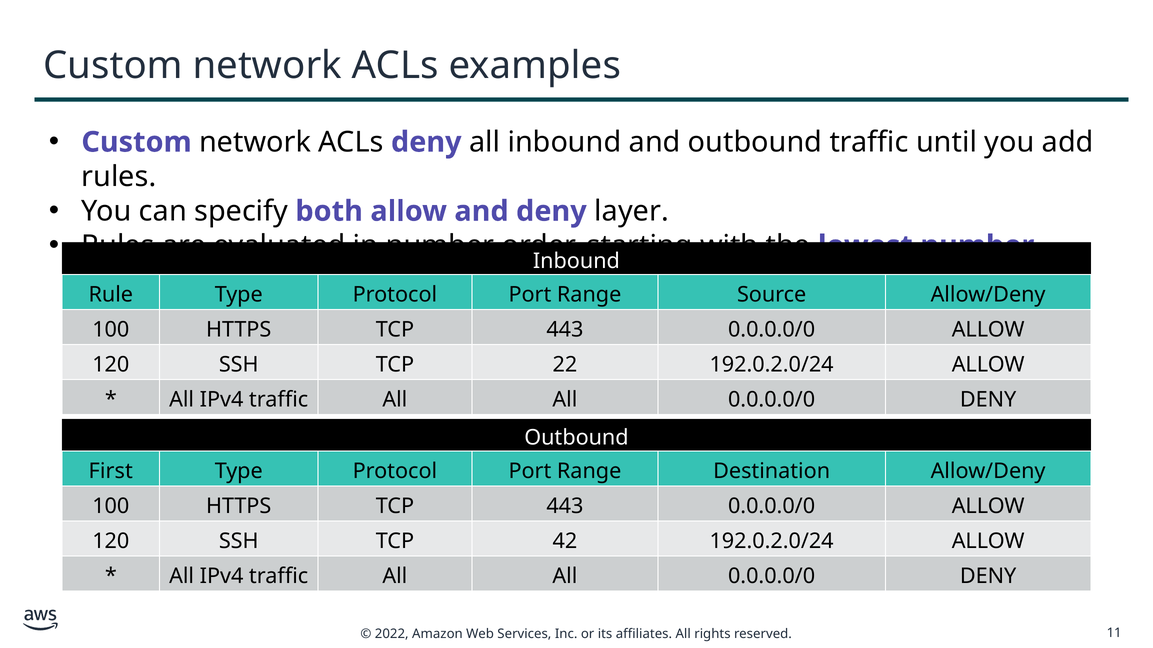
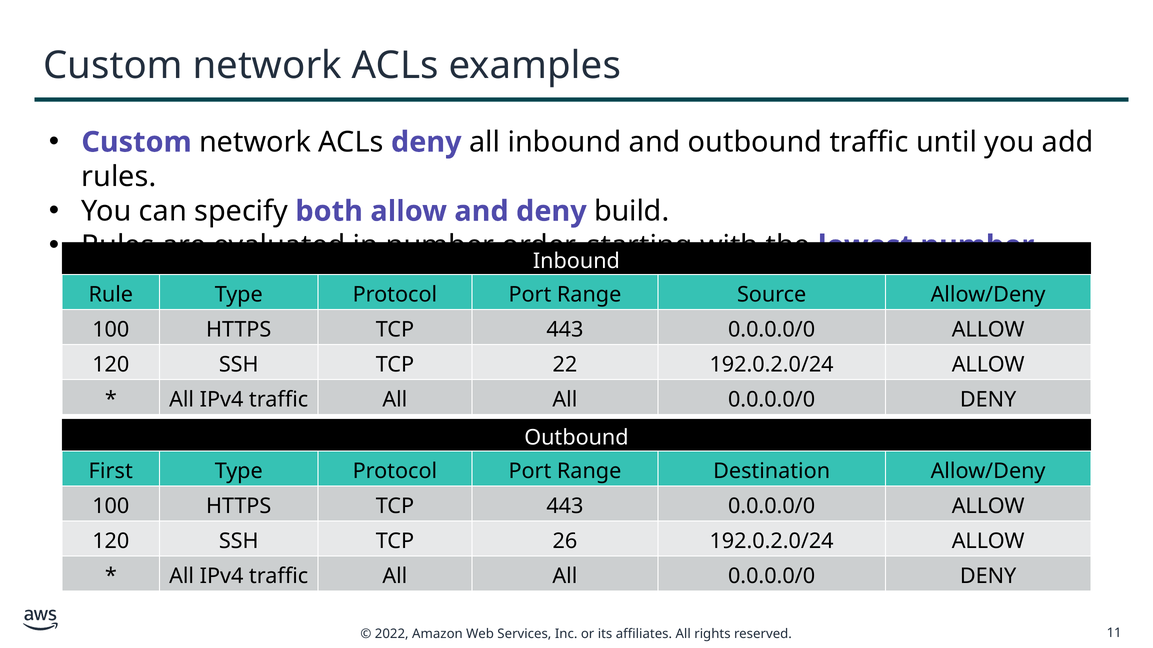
layer: layer -> build (632, 211)
42: 42 -> 26 (565, 542)
